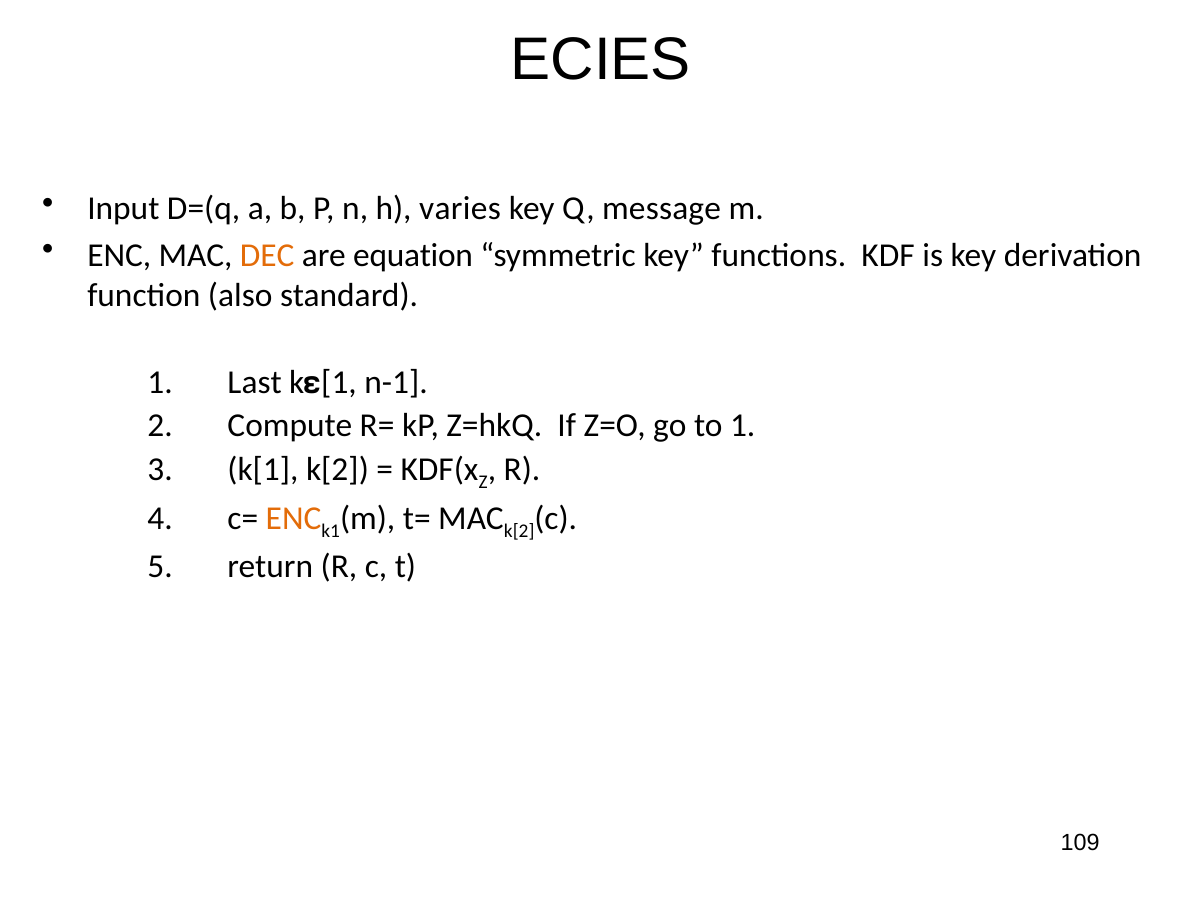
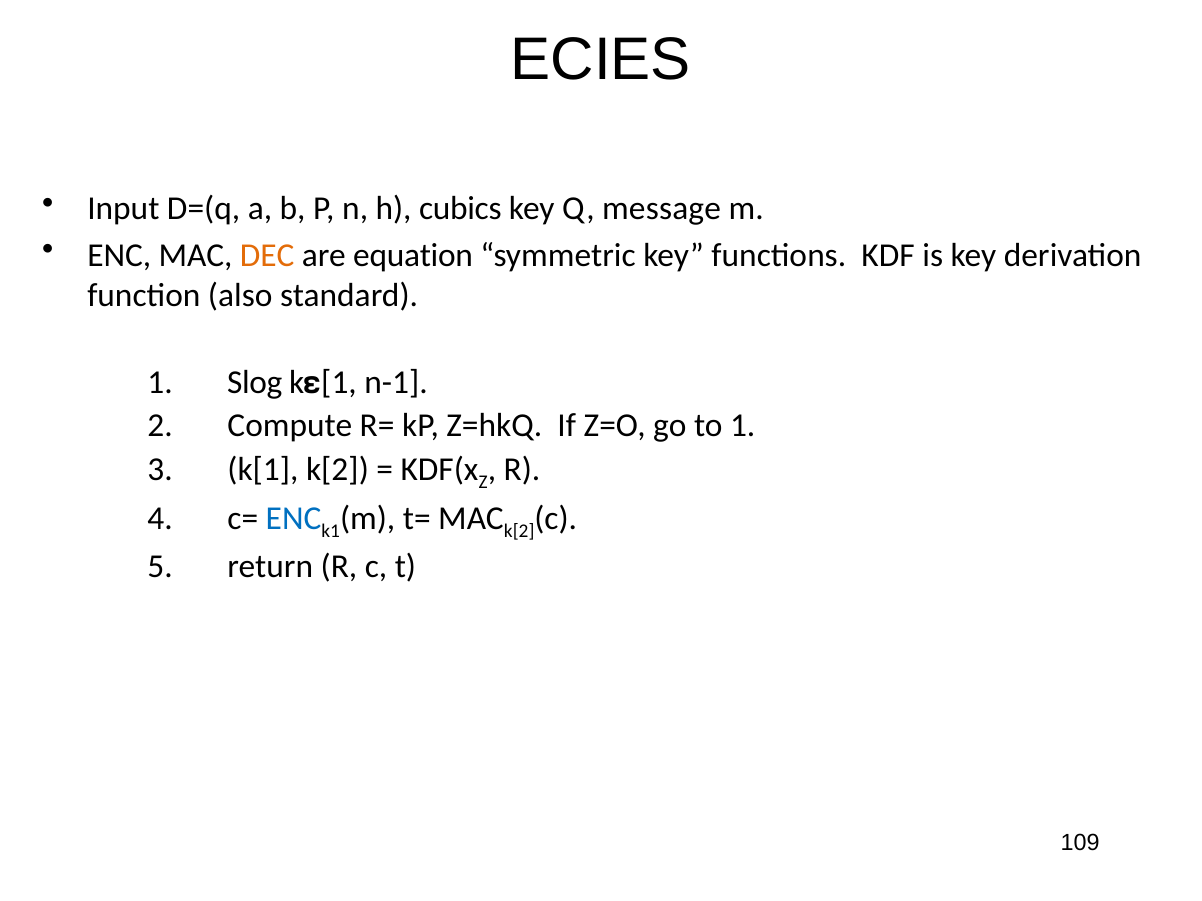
varies: varies -> cubics (460, 209)
Last: Last -> Slog (255, 382)
ENC colour: orange -> blue (294, 518)
